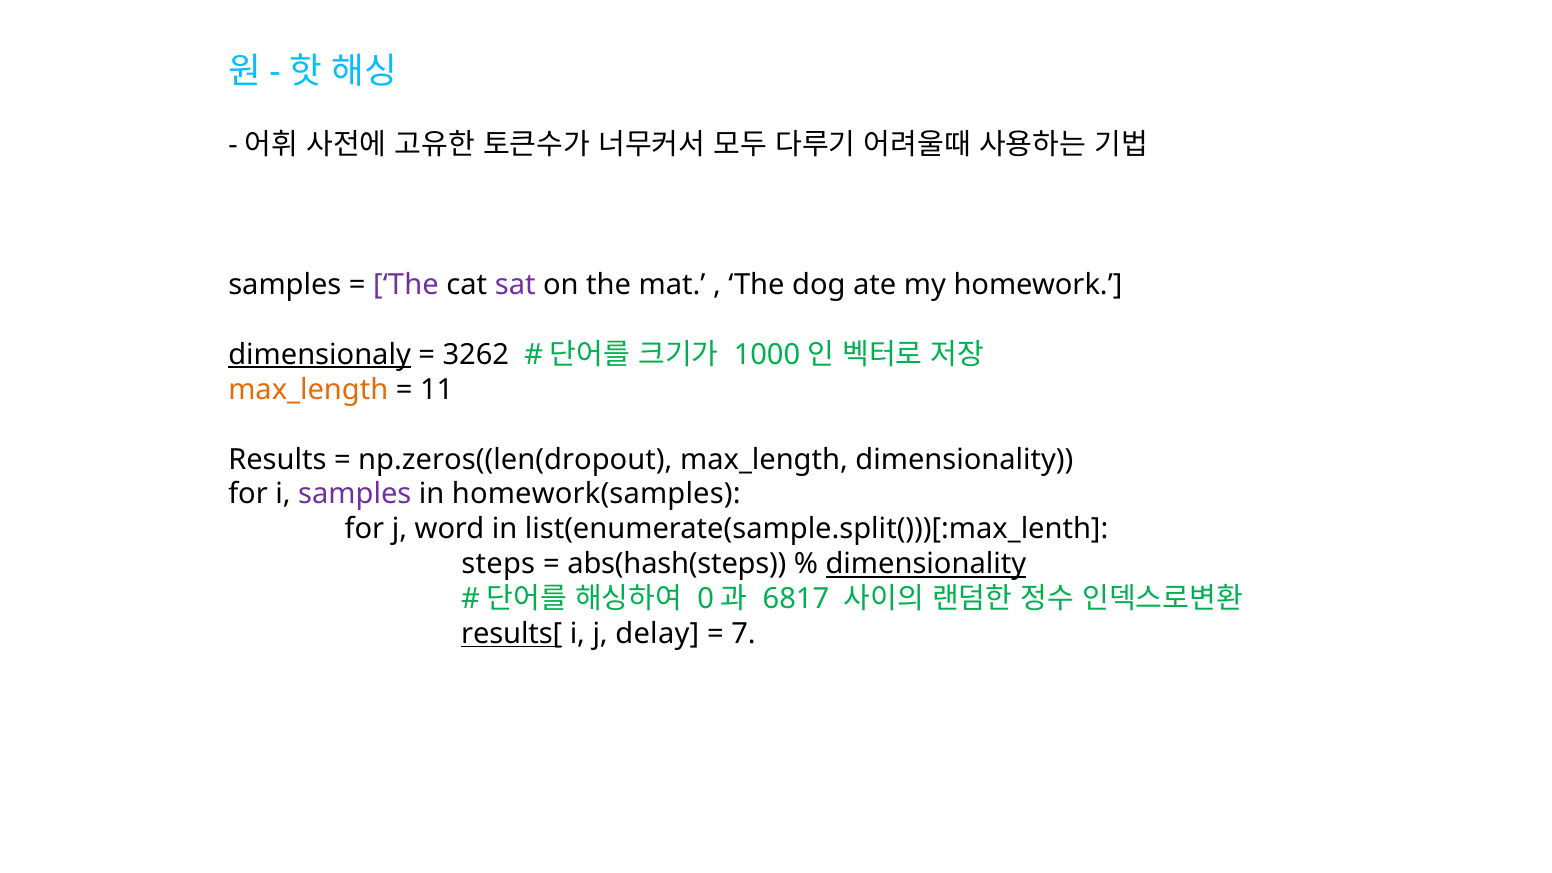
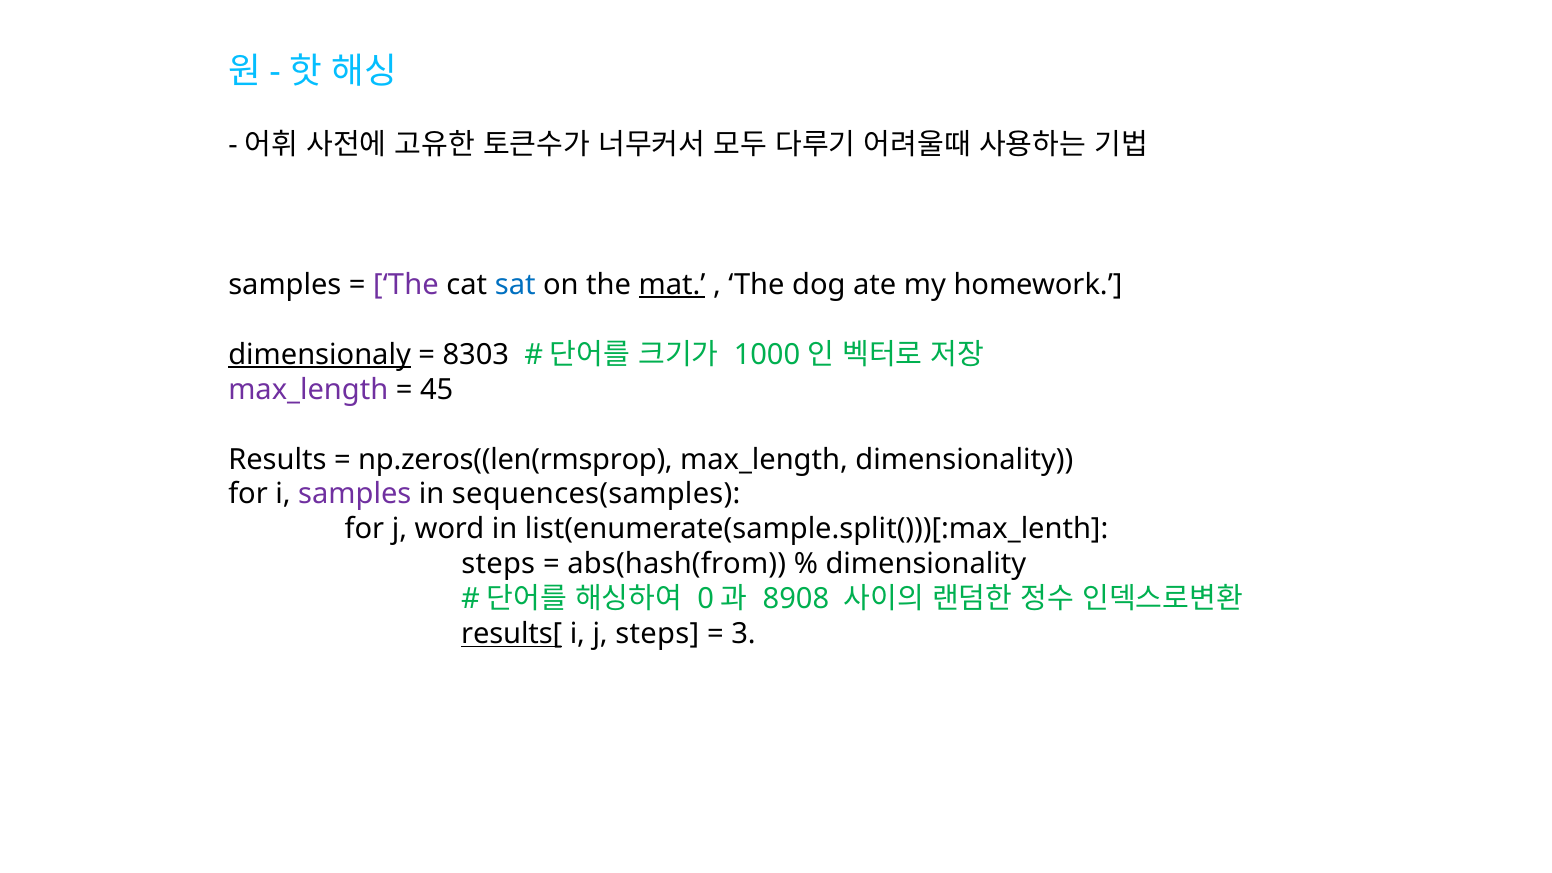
sat colour: purple -> blue (515, 285)
mat underline: none -> present (672, 285)
3262: 3262 -> 8303 (476, 355)
max_length colour: orange -> purple (308, 390)
11: 11 -> 45 (437, 390)
np.zeros((len(dropout: np.zeros((len(dropout -> np.zeros((len(rmsprop (515, 459)
homework(samples: homework(samples -> sequences(samples (596, 494)
abs(hash(steps: abs(hash(steps -> abs(hash(from (677, 564)
dimensionality underline: present -> none (926, 564)
6817: 6817 -> 8908 (796, 599)
j delay: delay -> steps (657, 634)
7: 7 -> 3 (743, 634)
